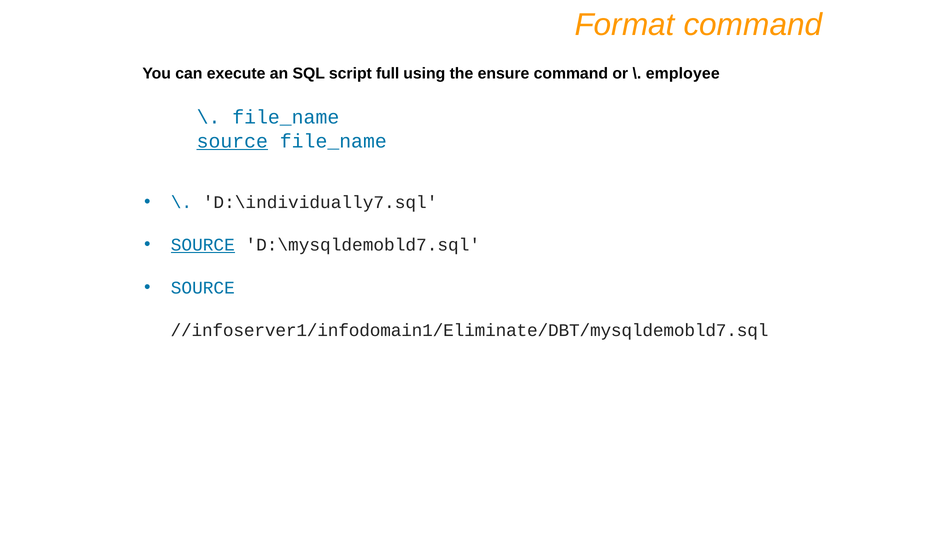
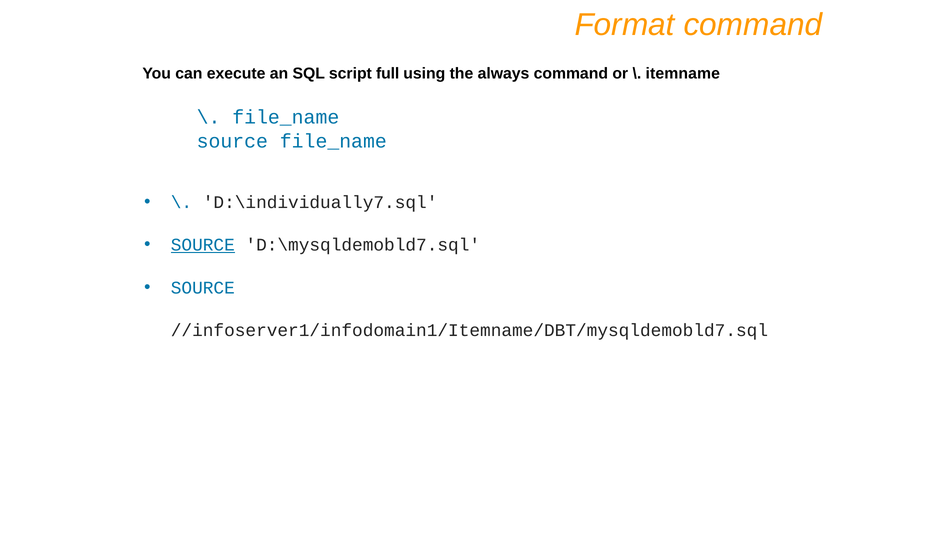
ensure: ensure -> always (504, 73)
employee: employee -> itemname (683, 73)
source underline: present -> none (232, 141)
//infoserver1/infodomain1/Eliminate/DBT/mysqldemobld7.sql: //infoserver1/infodomain1/Eliminate/DBT/mysqldemobld7.sql -> //infoserver1/infodomain1/Itemname/DBT/mysqldemobld7.sql (469, 330)
